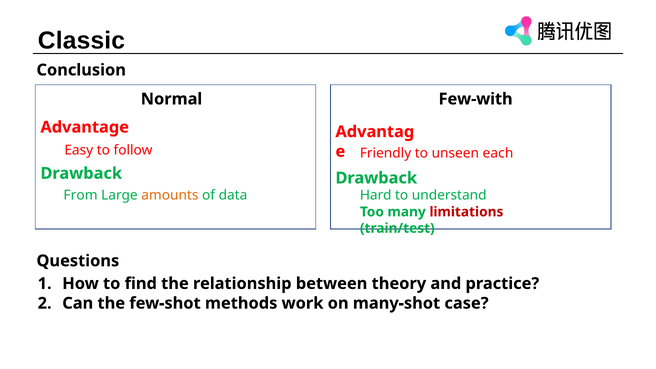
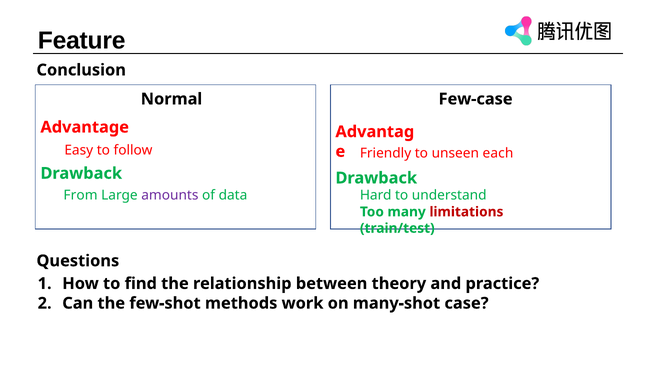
Classic: Classic -> Feature (82, 41)
Few-with: Few-with -> Few-case (476, 99)
amounts colour: orange -> purple (170, 195)
